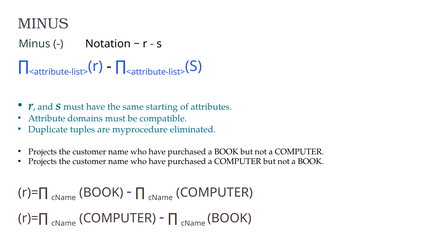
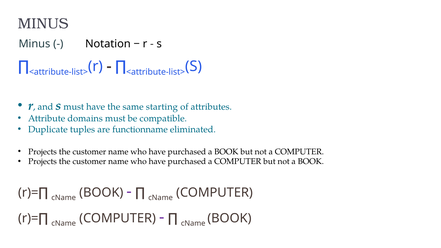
myprocedure: myprocedure -> functionname (140, 129)
